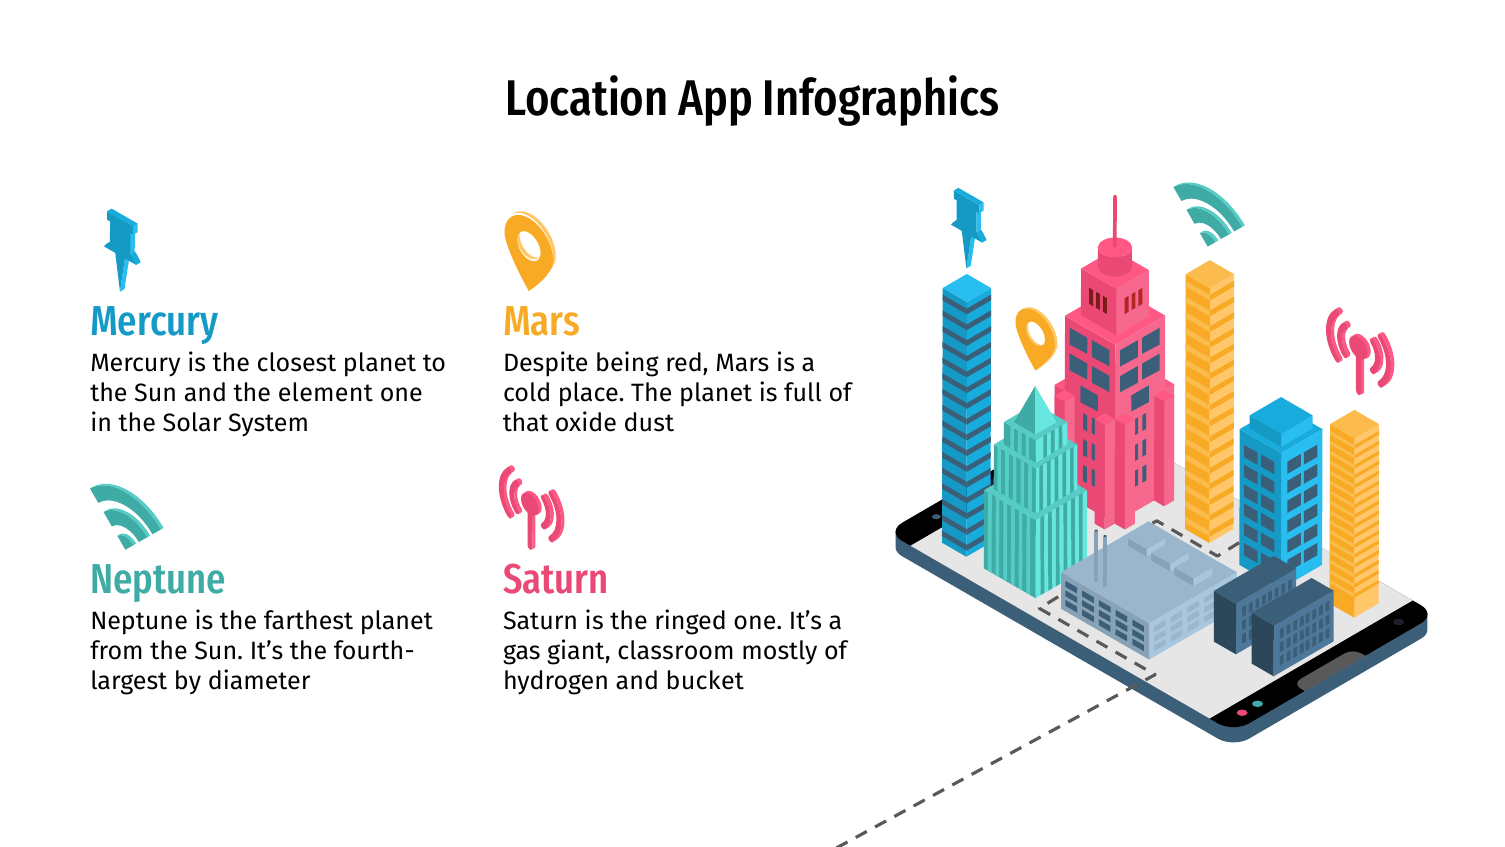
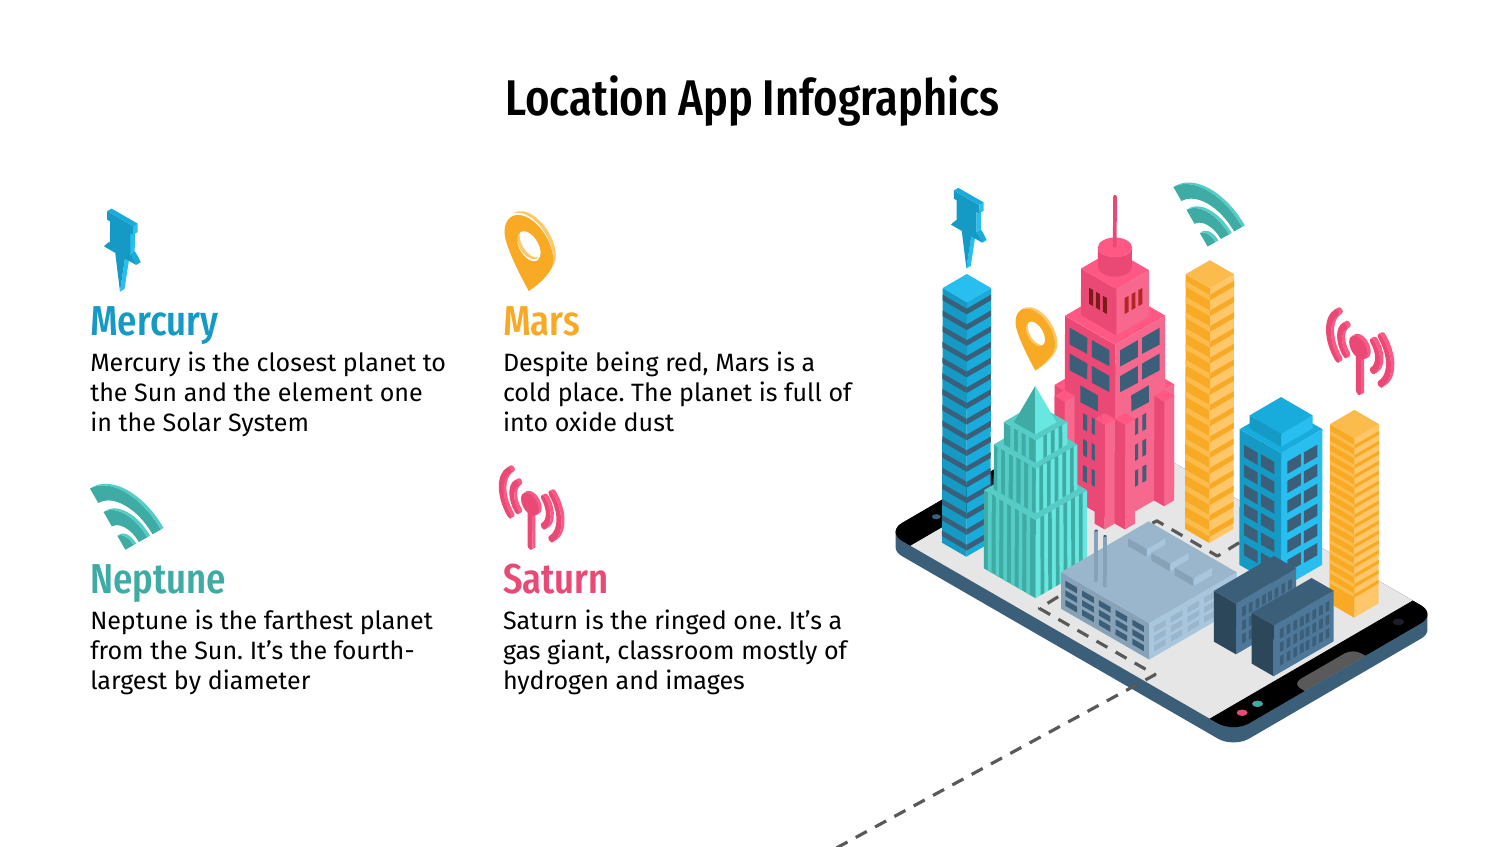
that: that -> into (526, 423)
bucket: bucket -> images (705, 681)
